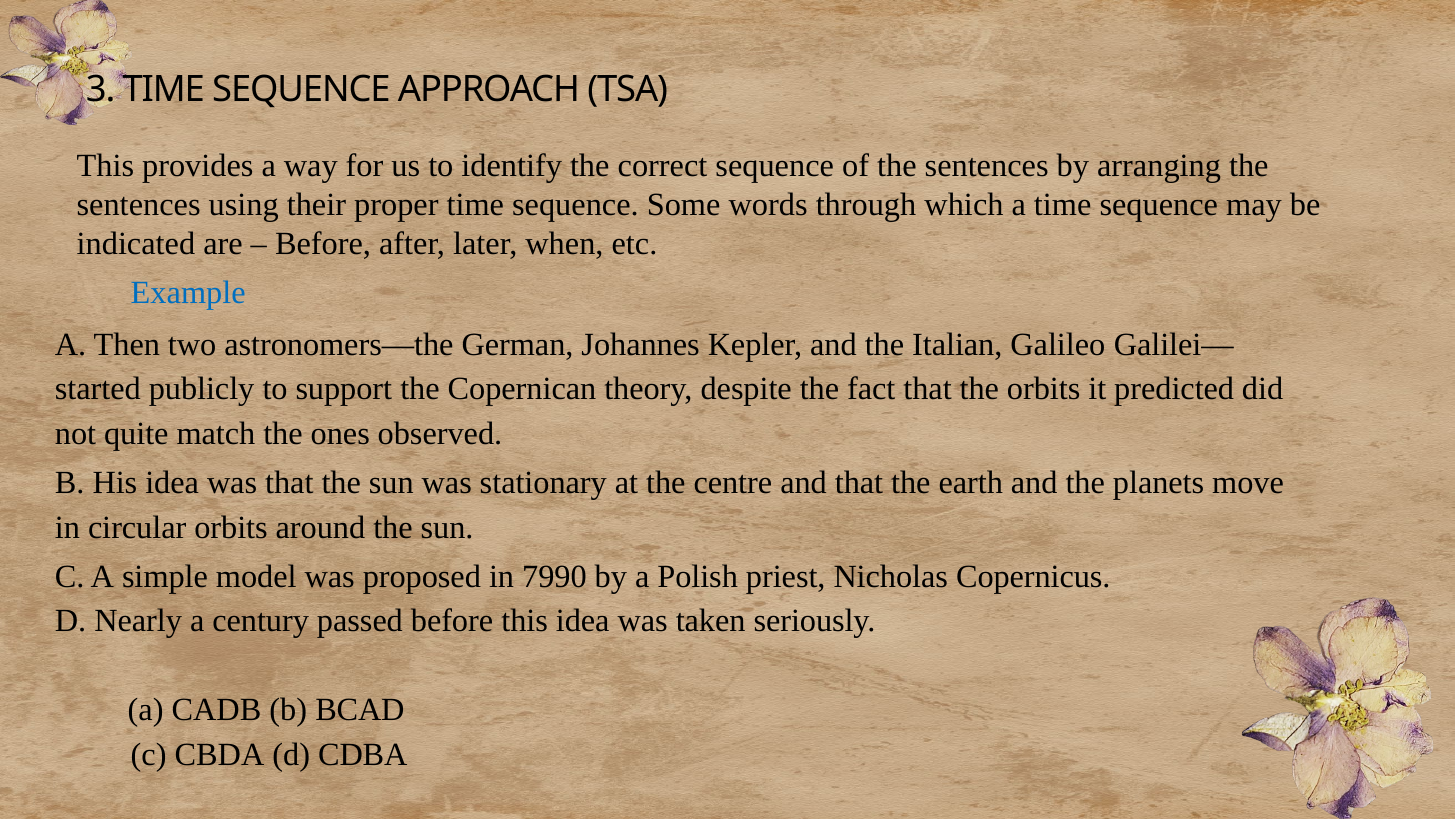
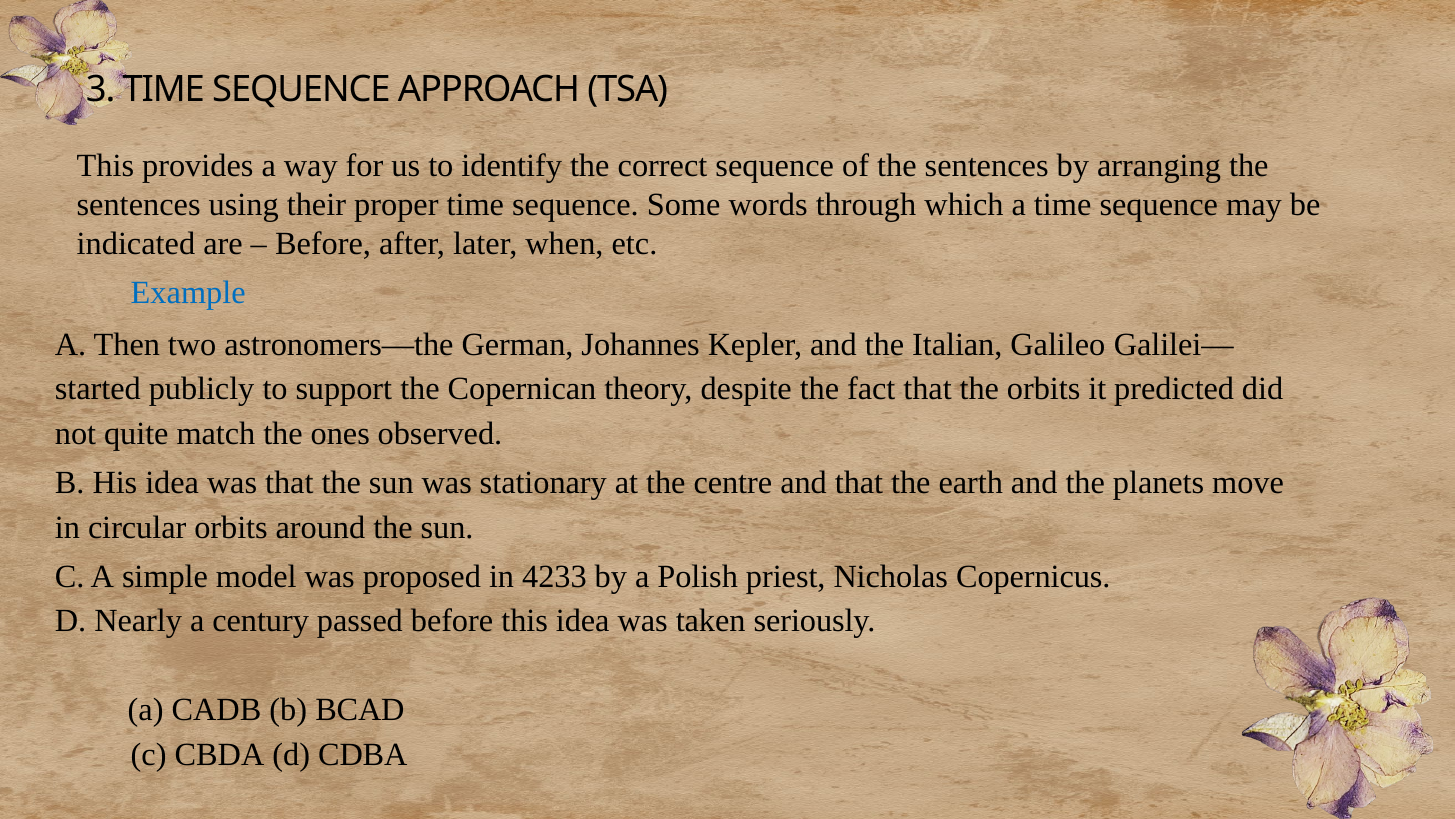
7990: 7990 -> 4233 (554, 577)
